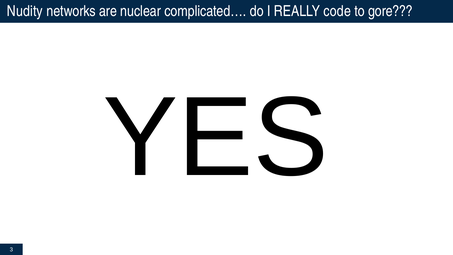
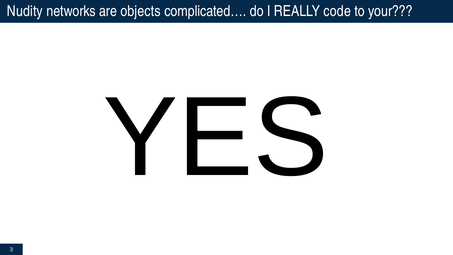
nuclear: nuclear -> objects (141, 11)
gore: gore -> your (390, 11)
